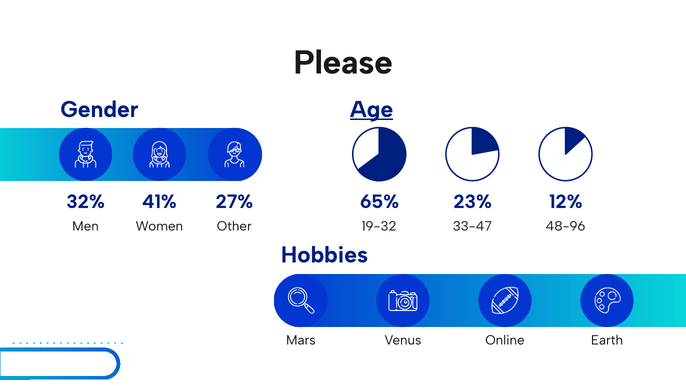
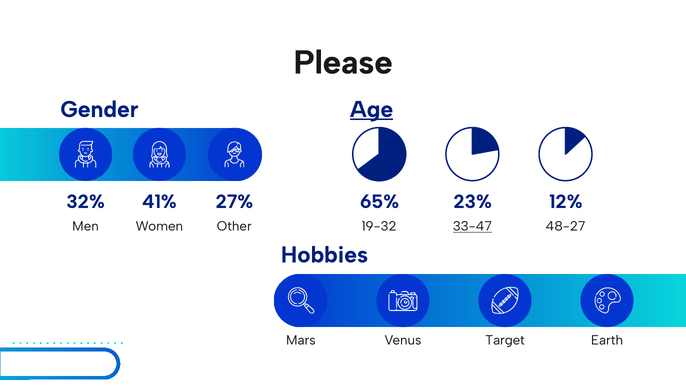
33-47 underline: none -> present (472, 226)
48-96: 48-96 -> 48-27 (565, 226)
Online: Online -> Target (505, 340)
